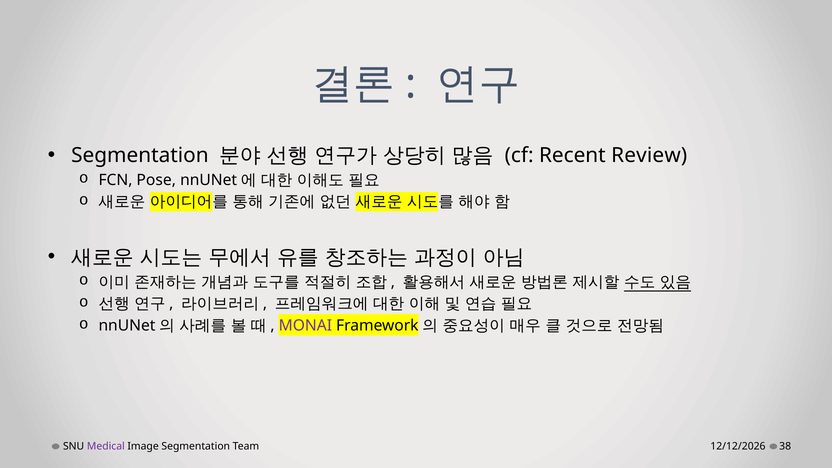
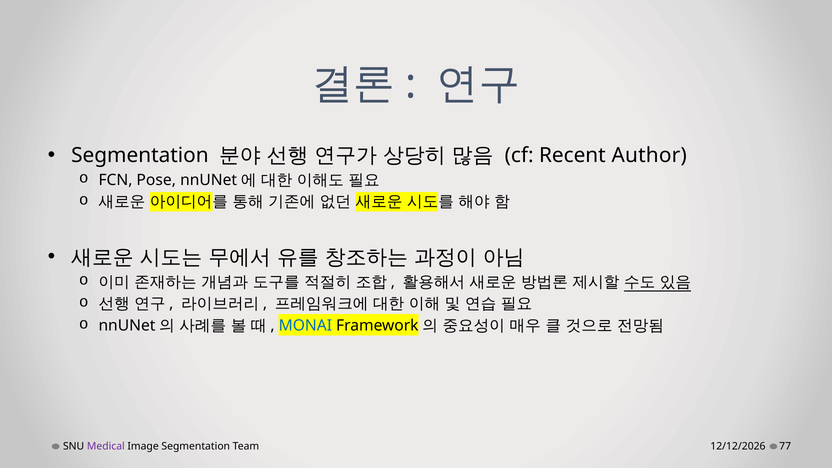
Review: Review -> Author (649, 155)
MONAI colour: purple -> blue (305, 326)
38: 38 -> 77 (785, 446)
